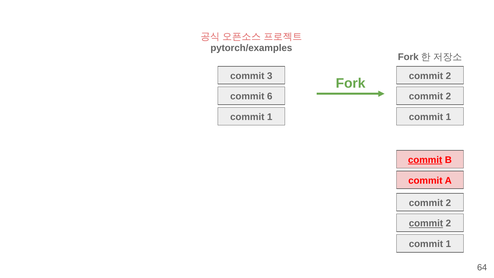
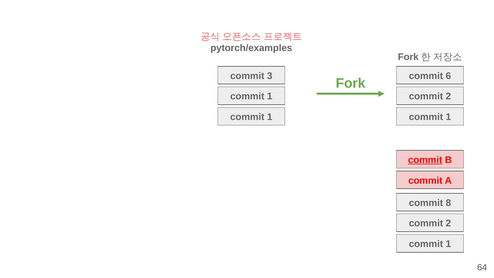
2: 2 -> 6 (448, 76)
6: 6 -> 1 (270, 96)
2: 2 -> 8 (448, 203)
commit underline: present -> none (426, 223)
